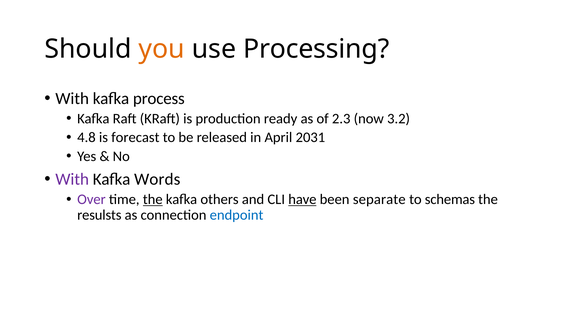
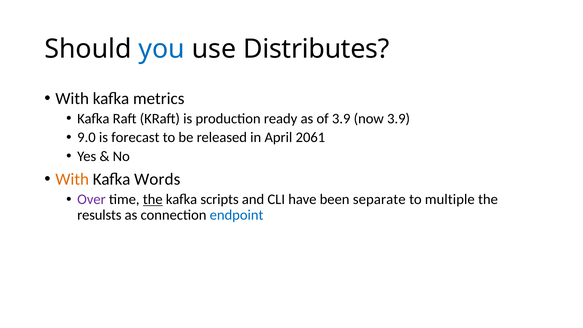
you colour: orange -> blue (162, 49)
Processing: Processing -> Distributes (316, 49)
process: process -> metrics (159, 99)
of 2.3: 2.3 -> 3.9 (341, 119)
now 3.2: 3.2 -> 3.9 (399, 119)
4.8: 4.8 -> 9.0 (86, 137)
2031: 2031 -> 2061 (310, 137)
With colour: purple -> orange (72, 179)
others: others -> scripts (220, 199)
have underline: present -> none (302, 199)
schemas: schemas -> multiple (450, 199)
